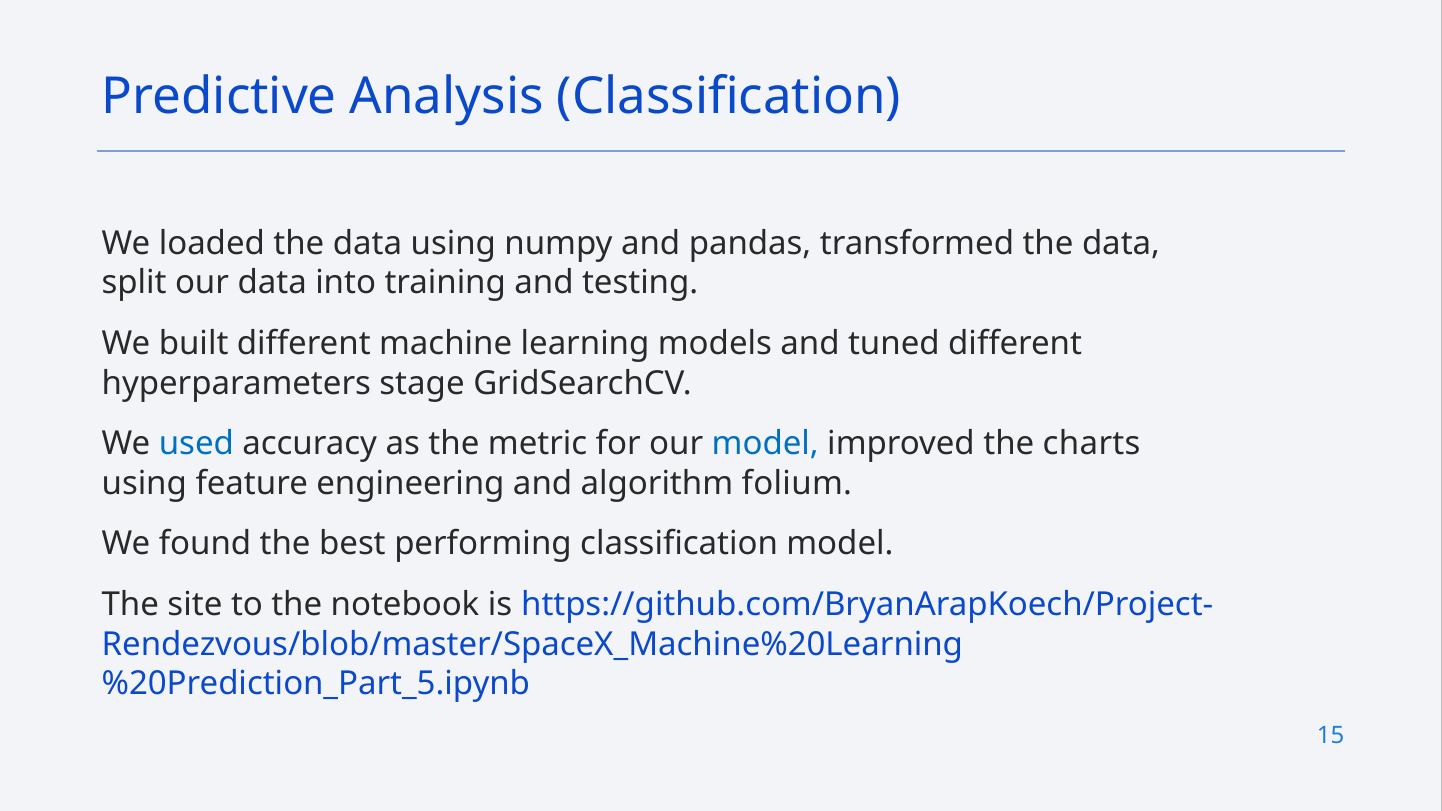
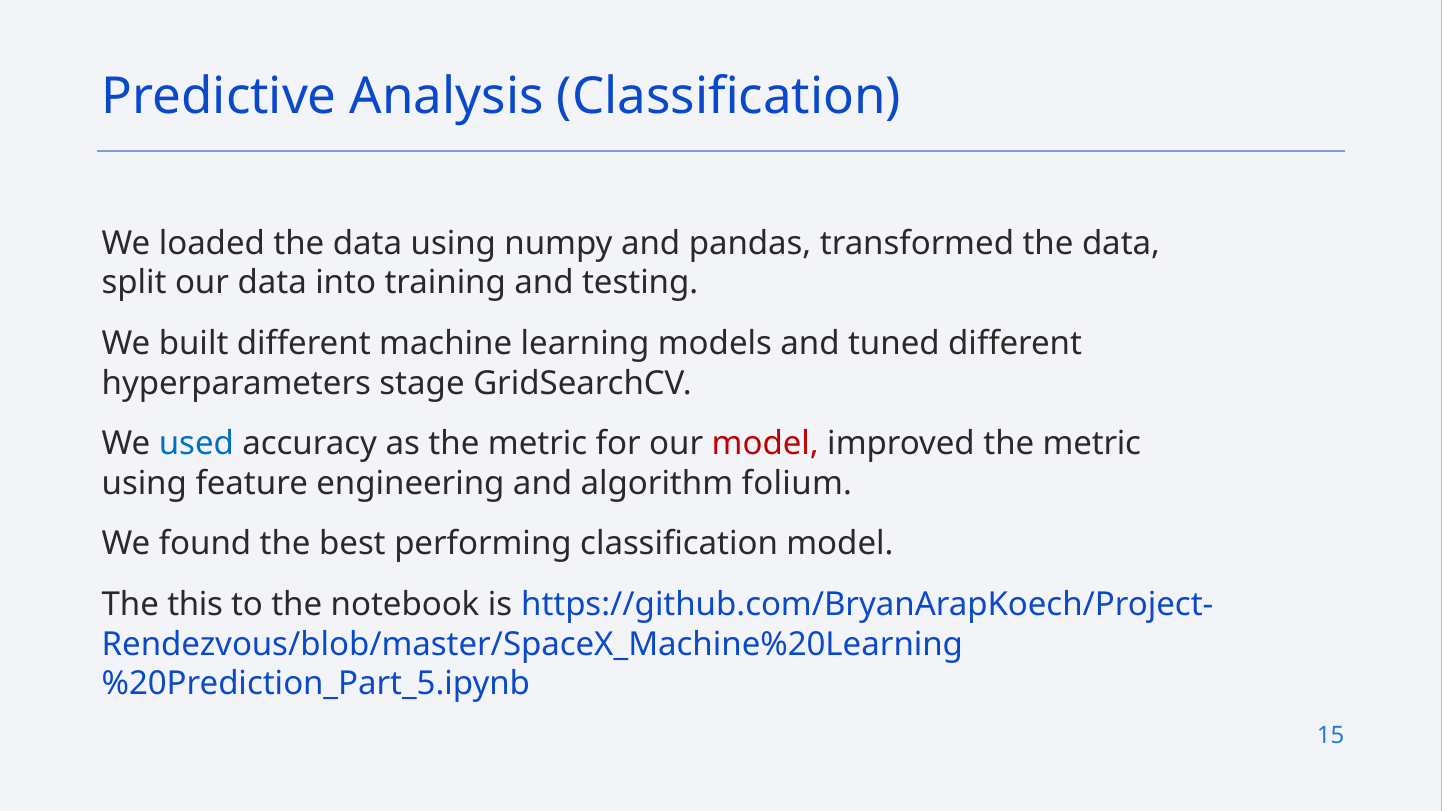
model colour: blue -> red (765, 444)
improved the charts: charts -> metric (1092, 444)
site: site -> this (195, 605)
